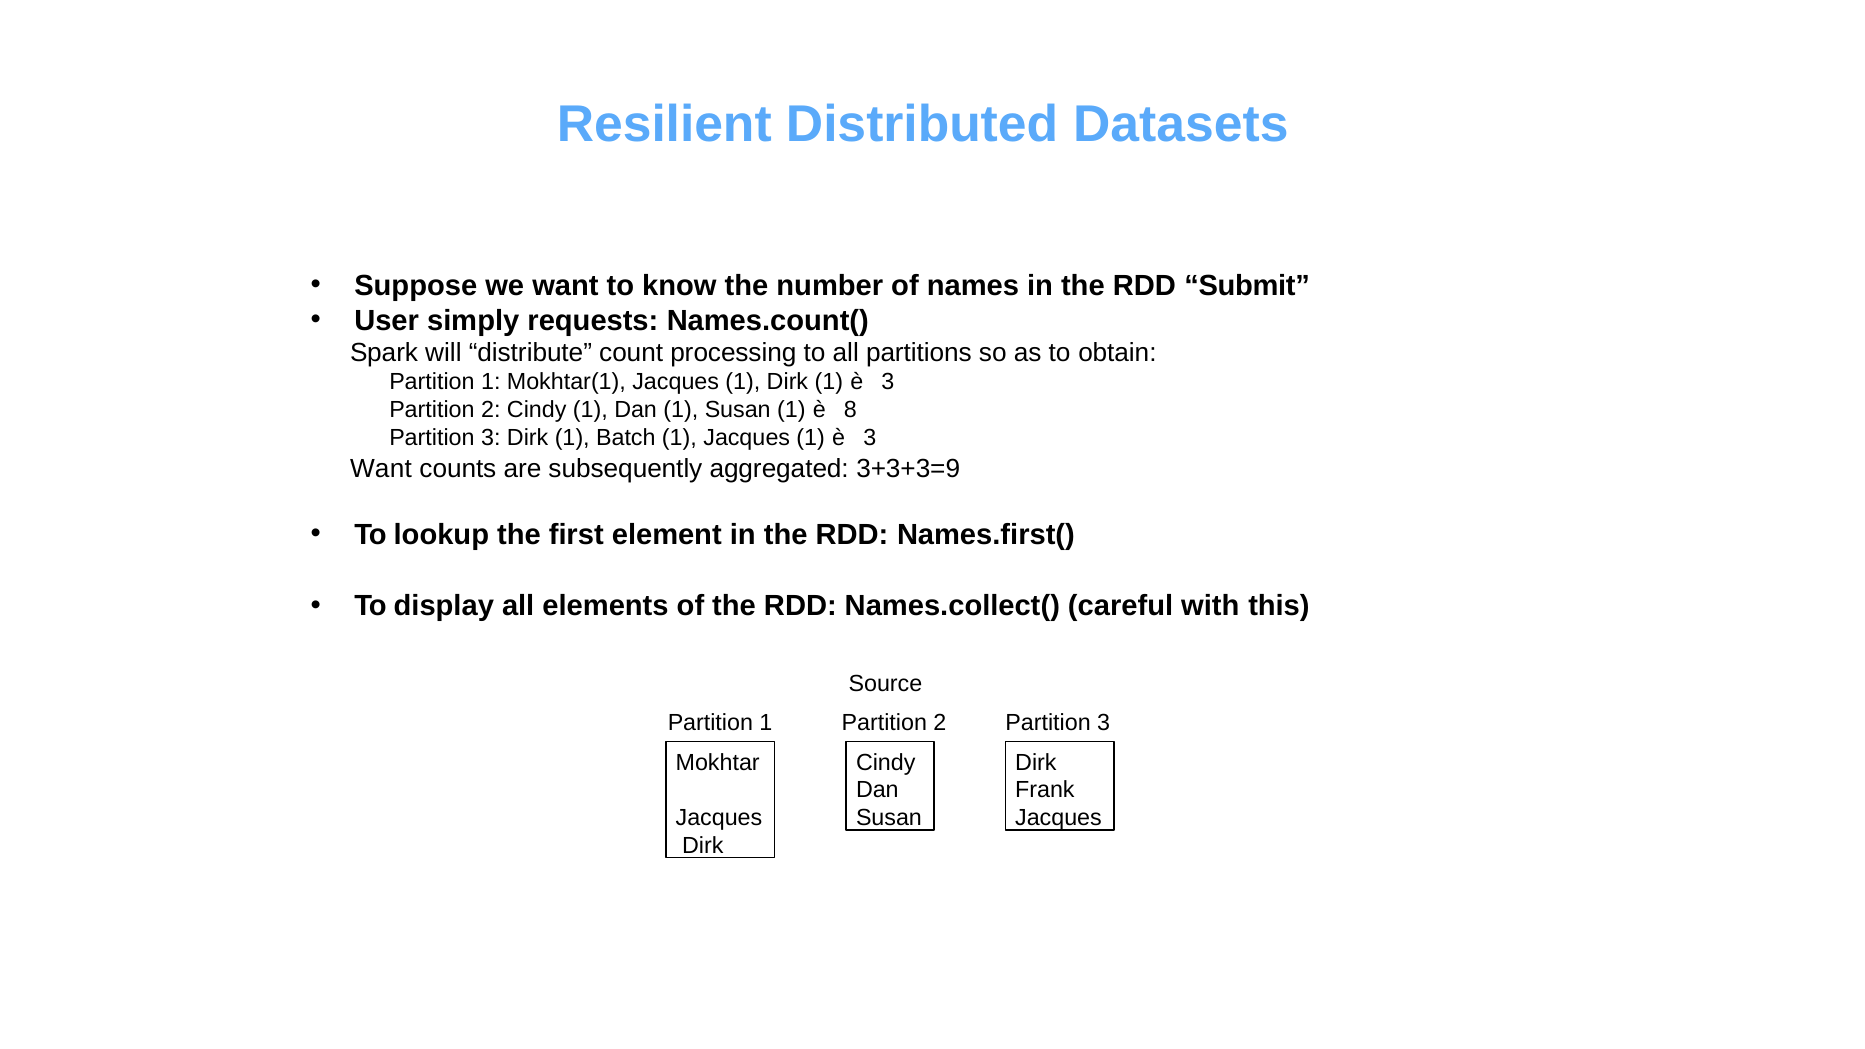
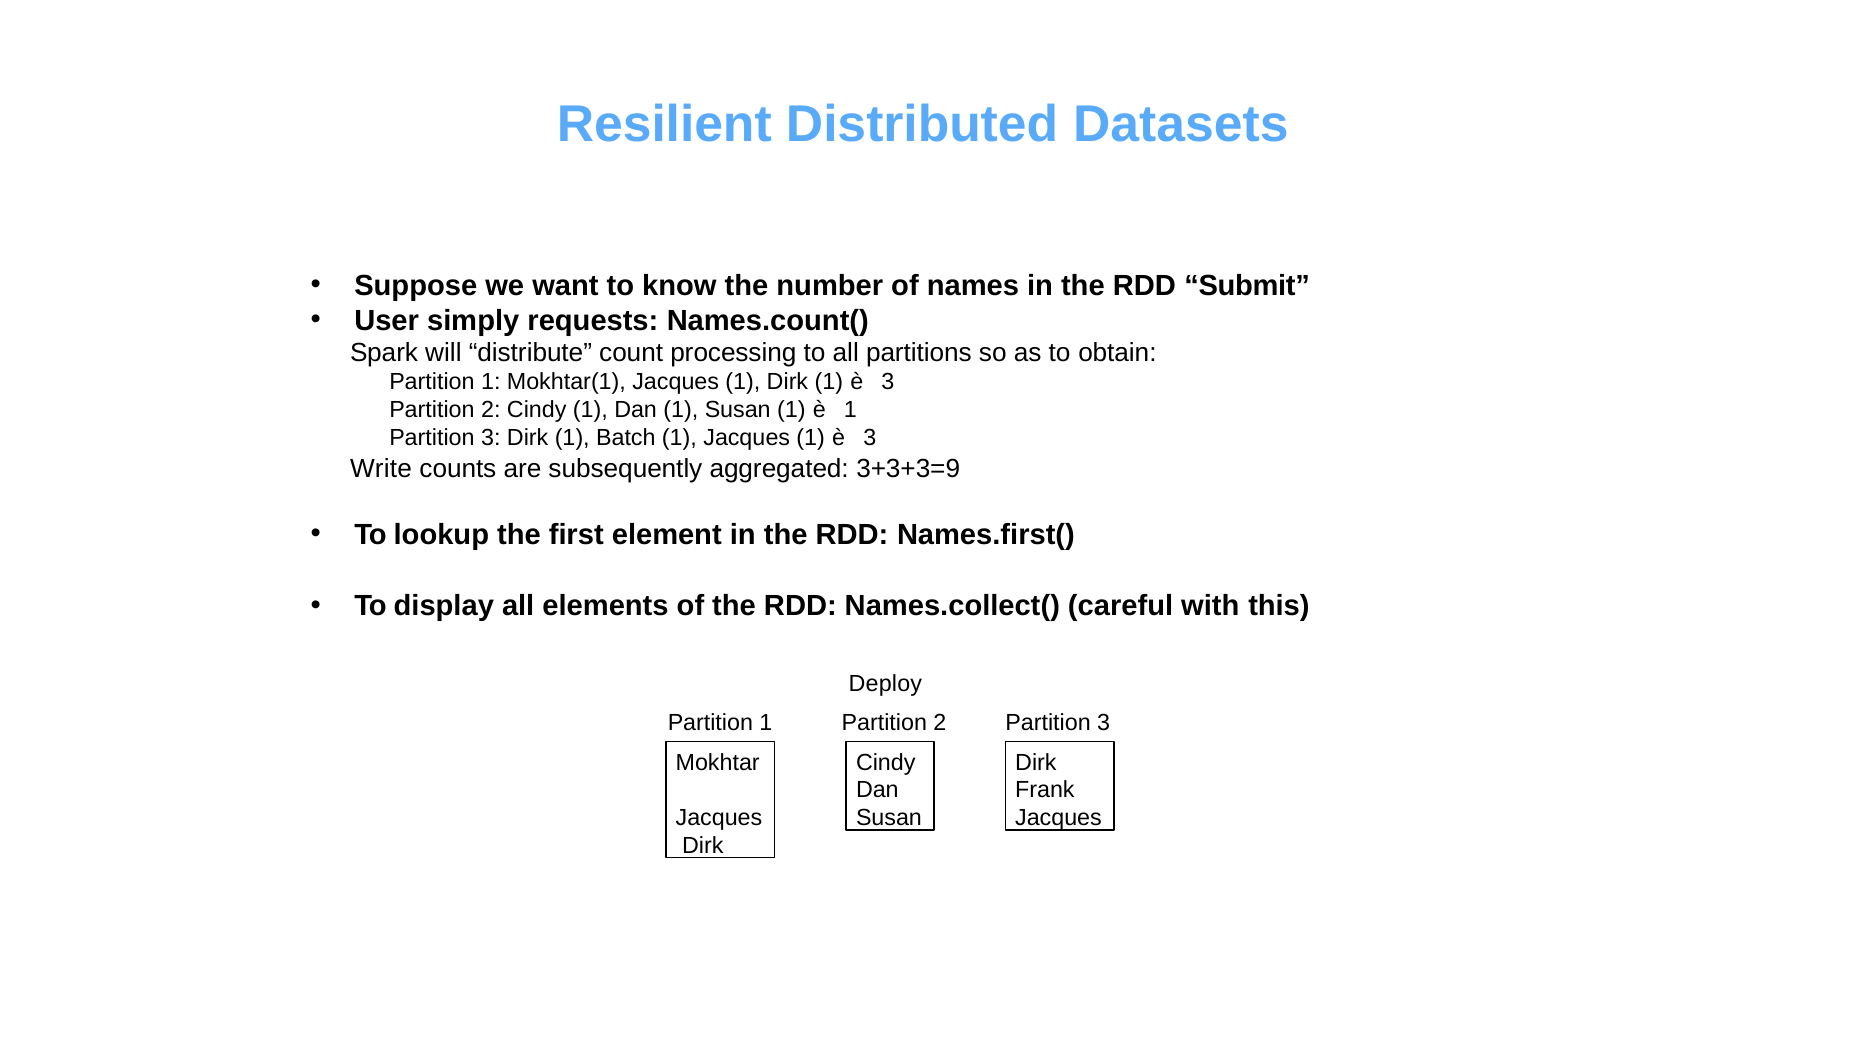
è 8: 8 -> 1 (850, 410)
Want: Want -> Write (381, 469)
Source: Source -> Deploy (885, 683)
